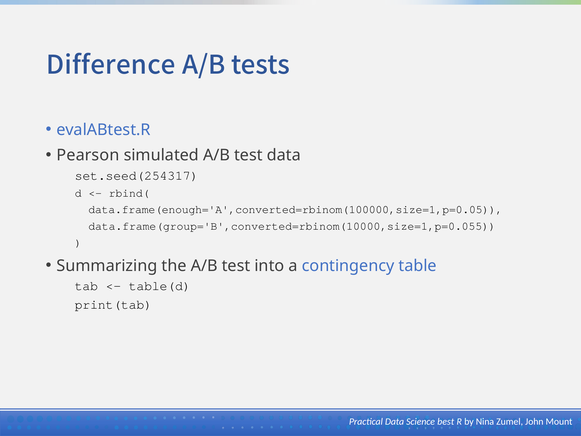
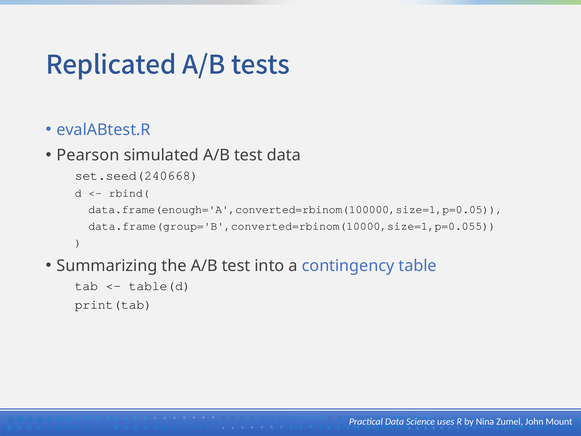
Difference: Difference -> Replicated (111, 65)
set.seed(254317: set.seed(254317 -> set.seed(240668 (137, 175)
best: best -> uses (446, 422)
